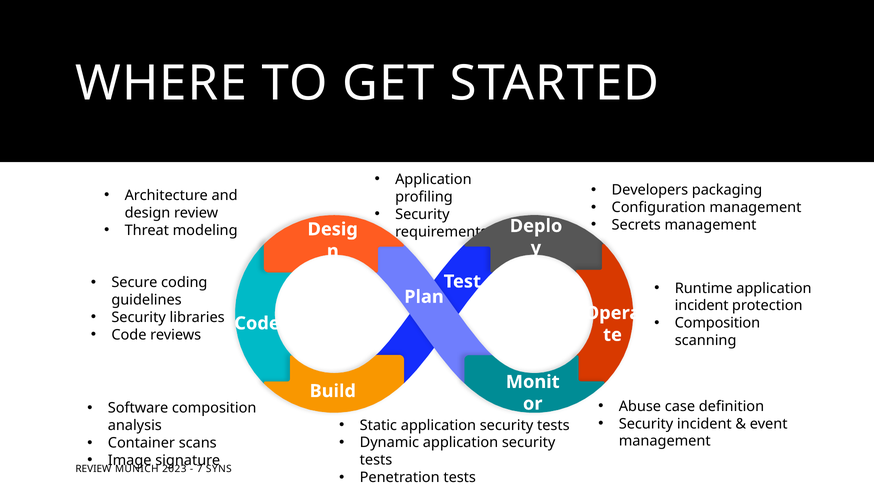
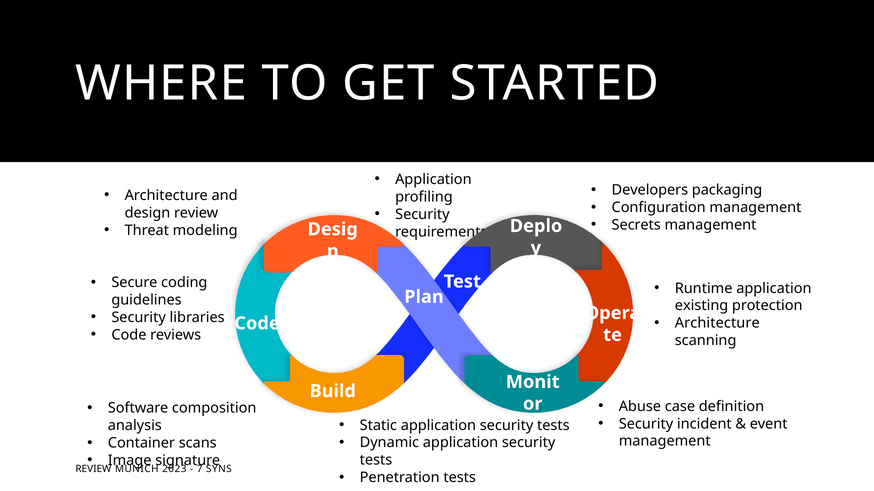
incident: incident -> existing (702, 306)
Composition: Composition -> Architecture (717, 324)
